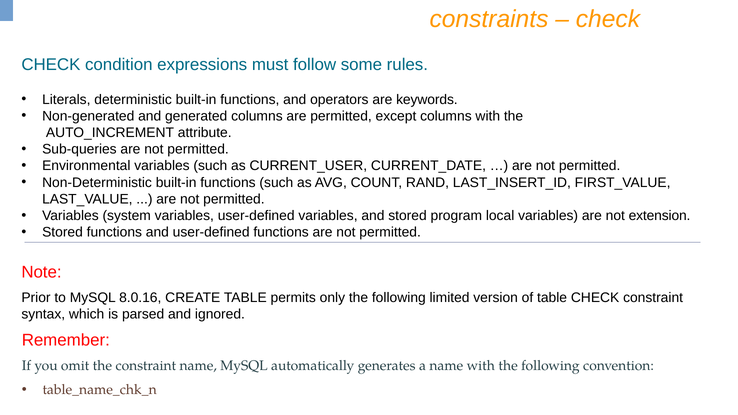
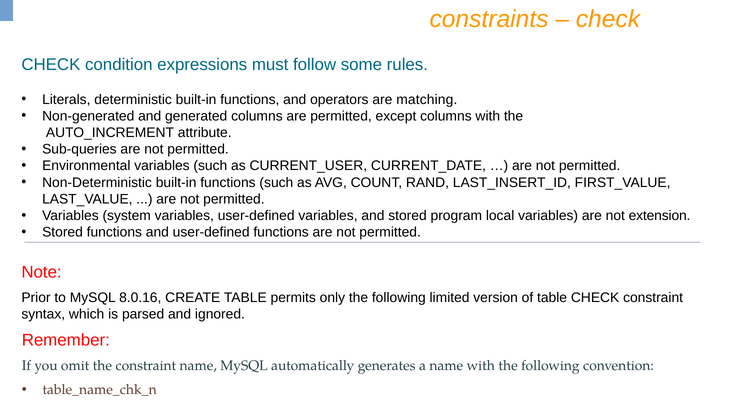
keywords: keywords -> matching (427, 100)
